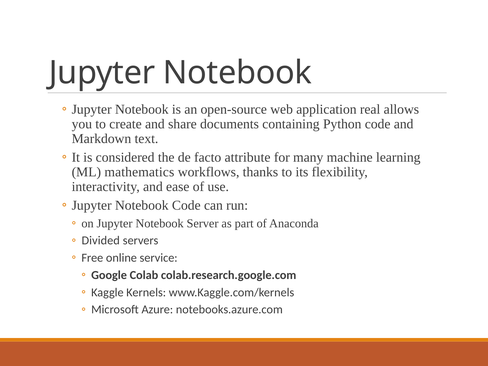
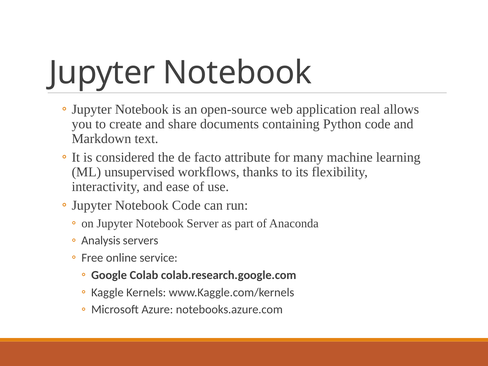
mathematics: mathematics -> unsupervised (140, 172)
Divided: Divided -> Analysis (101, 241)
